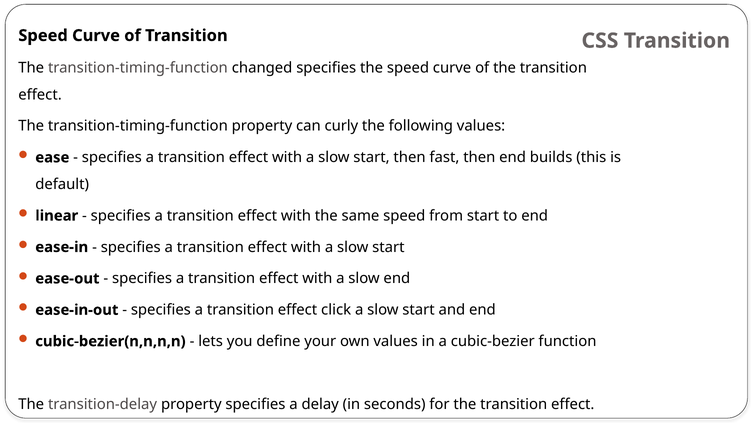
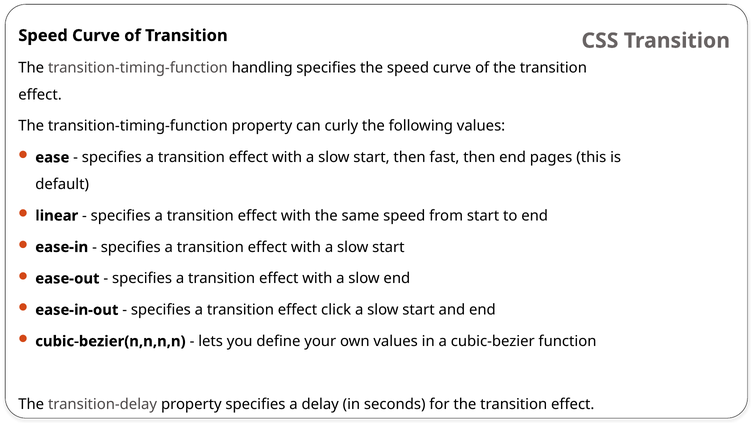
changed: changed -> handling (262, 68)
builds: builds -> pages (551, 157)
